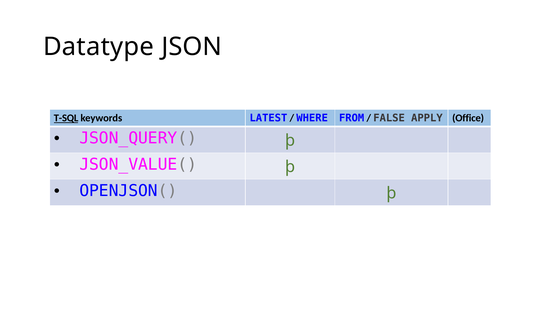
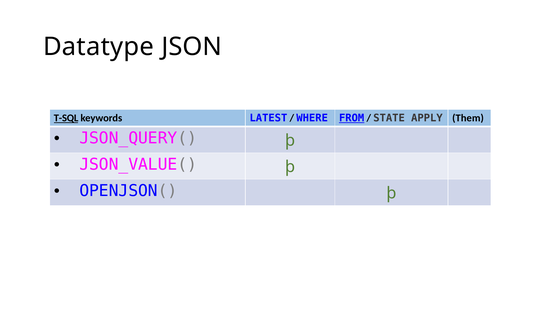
FROM underline: none -> present (352, 118)
FALSE: FALSE -> STATE (389, 118)
Office: Office -> Them (468, 118)
